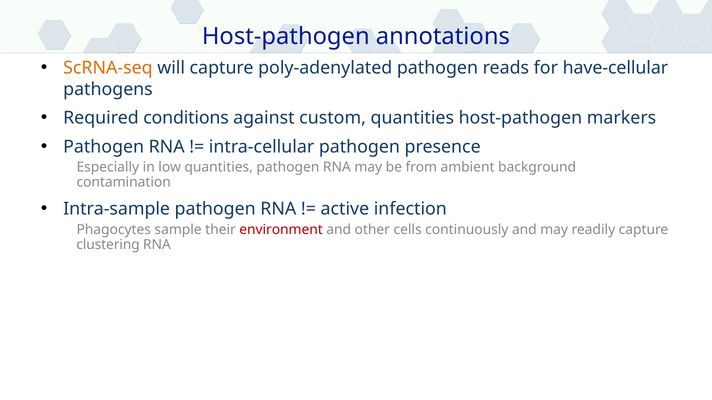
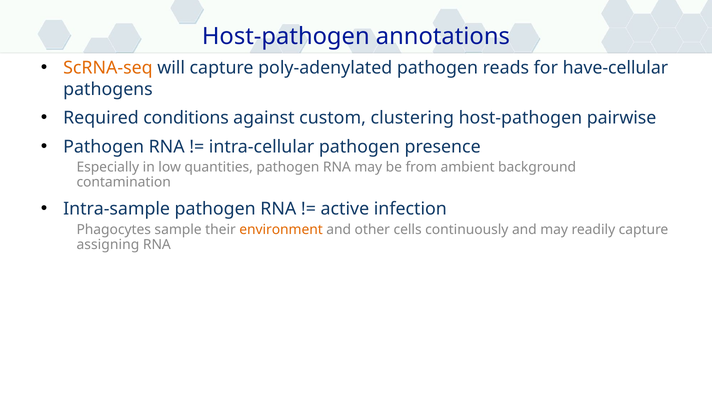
custom quantities: quantities -> clustering (412, 118)
markers: markers -> pairwise (622, 118)
environment colour: red -> orange (281, 230)
clustering: clustering -> assigning (108, 245)
